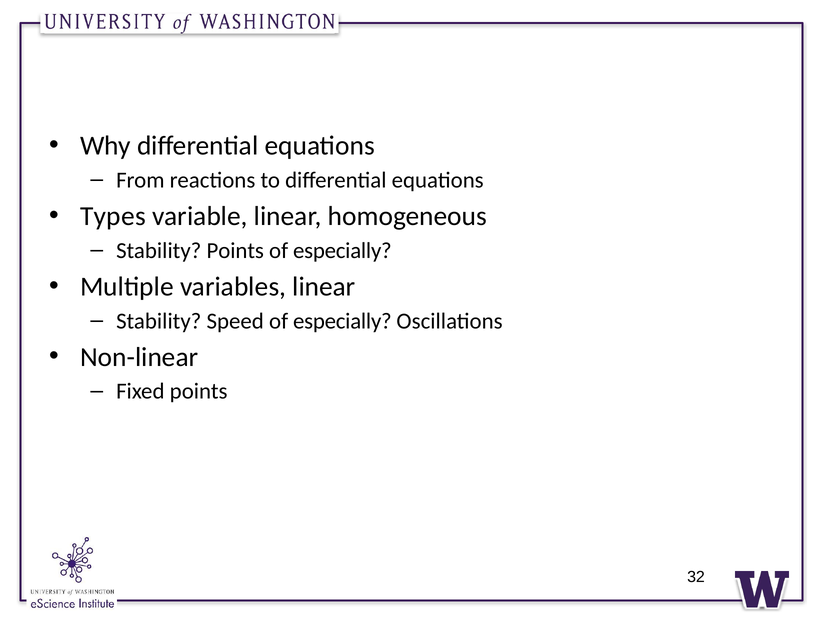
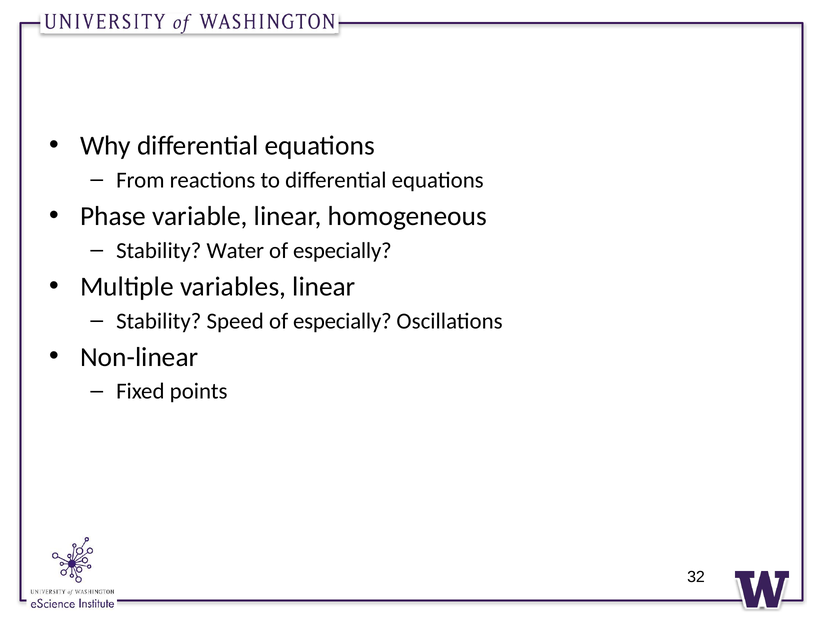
Types: Types -> Phase (113, 216)
Stability Points: Points -> Water (235, 251)
